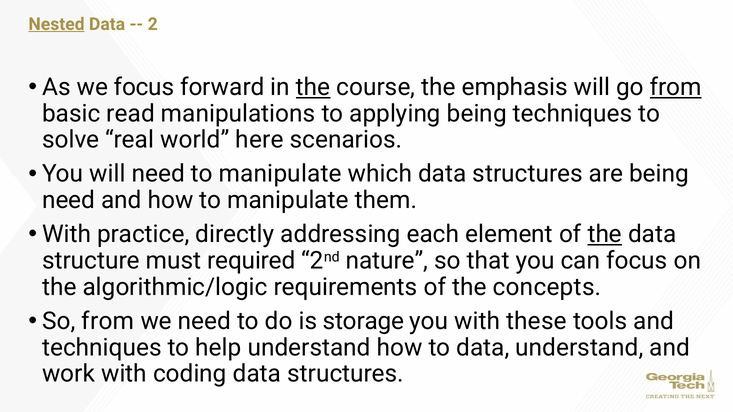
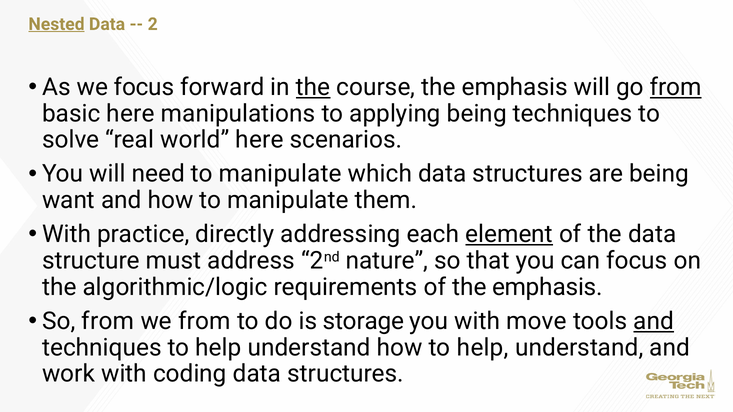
basic read: read -> here (131, 114)
need: need -> want (69, 200)
element underline: none -> present (509, 234)
the underline: present -> none (605, 234)
required: required -> address (251, 261)
of the concepts: concepts -> emphasis (547, 287)
we need: need -> from (204, 321)
these: these -> move (536, 321)
and underline: none -> present (654, 321)
how to data: data -> help (483, 348)
